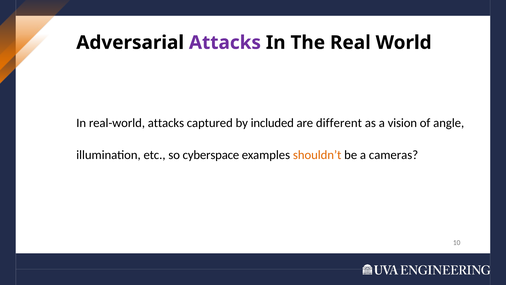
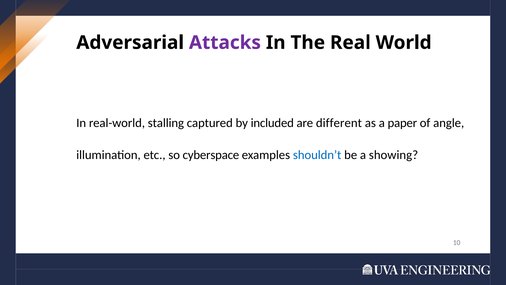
real-world attacks: attacks -> stalling (166, 123)
vision: vision -> paper (402, 123)
shouldn’t colour: orange -> blue (317, 155)
cameras: cameras -> showing (394, 155)
